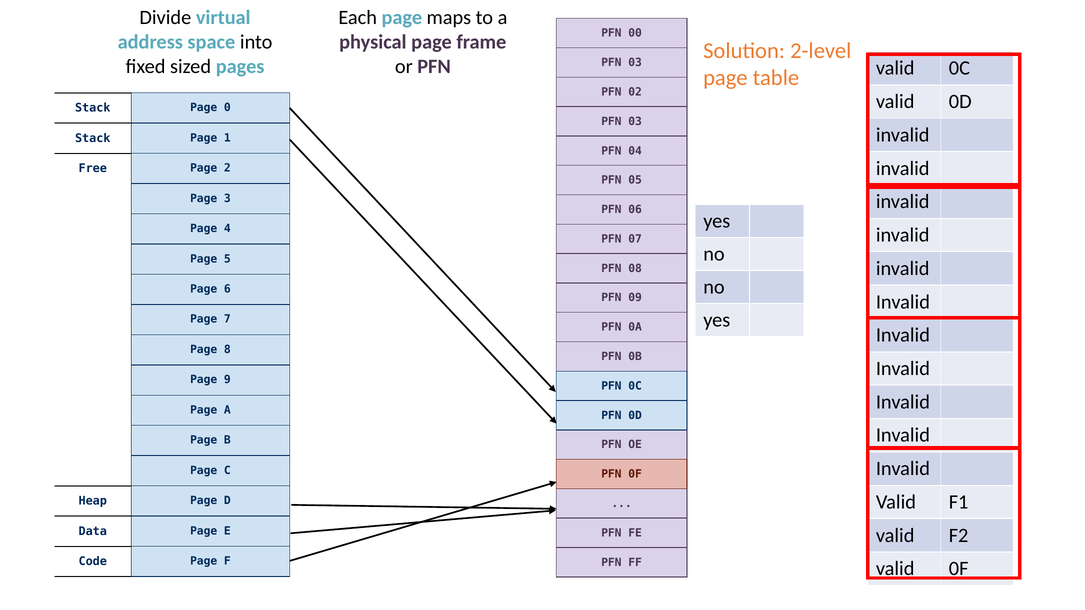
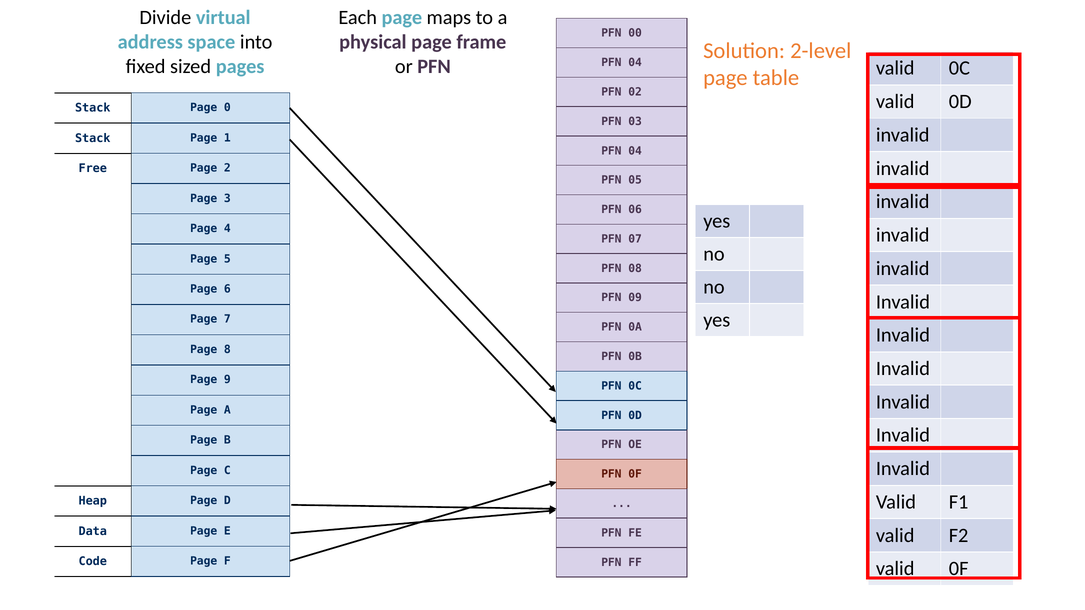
03: 03 -> 04 (635, 63)
